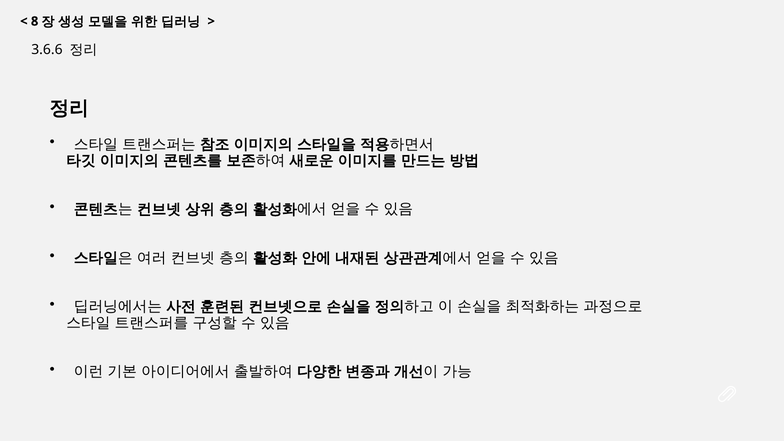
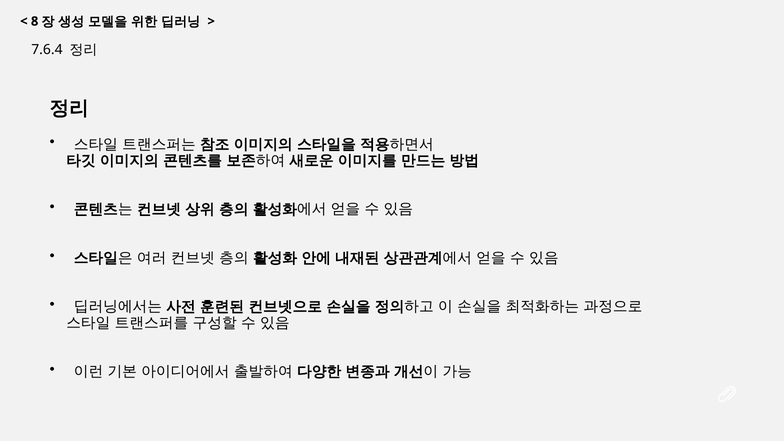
3.6.6: 3.6.6 -> 7.6.4 (47, 50)
